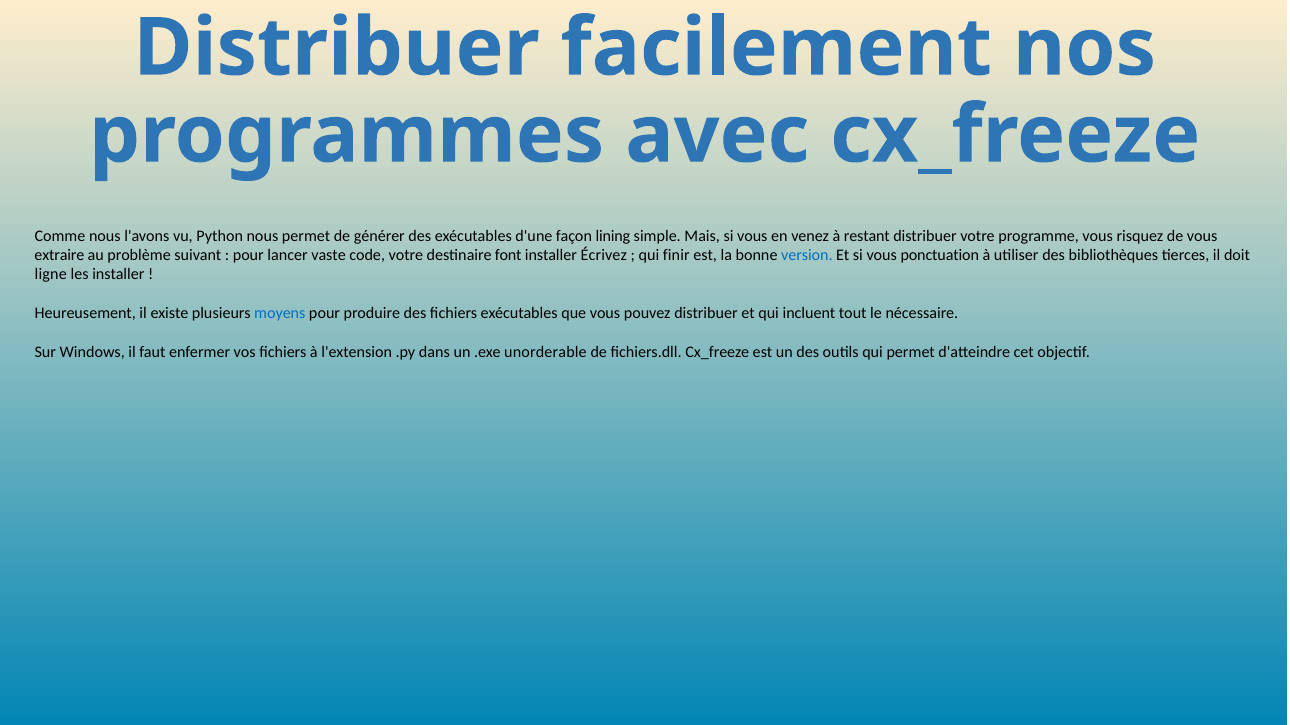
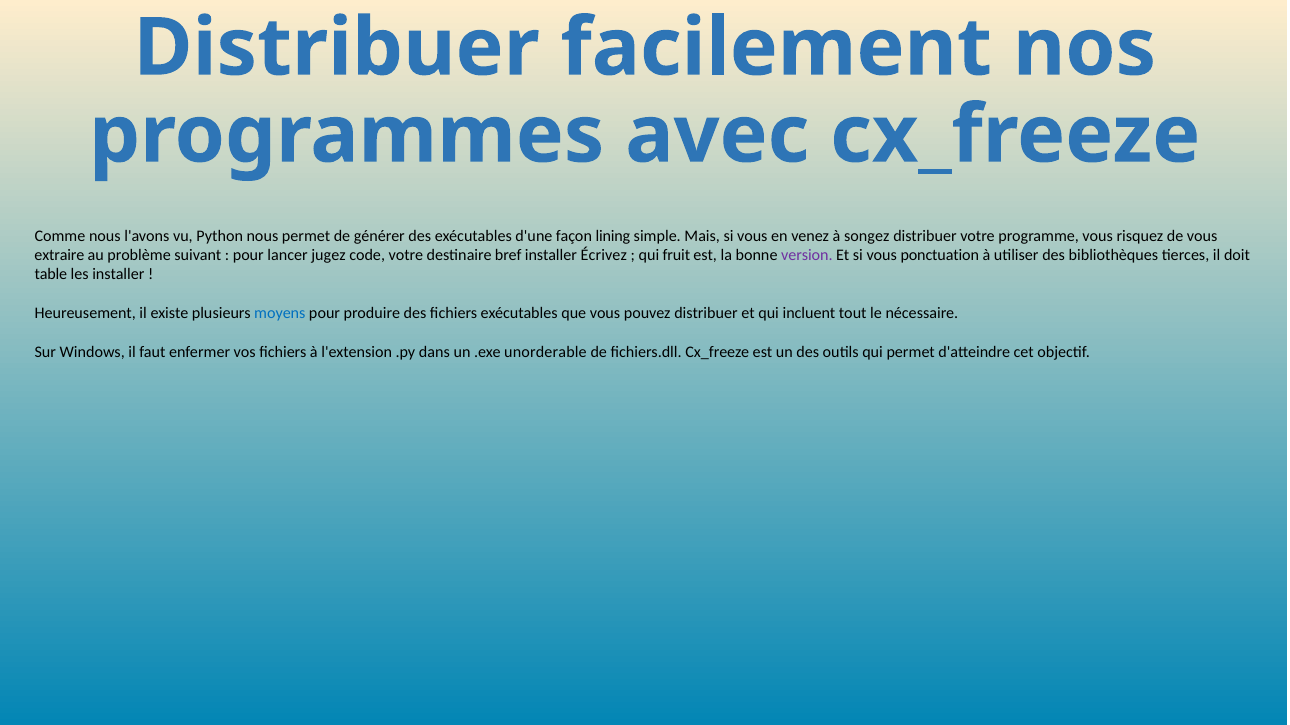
restant: restant -> songez (867, 236)
vaste: vaste -> jugez (329, 255)
font: font -> bref (508, 255)
finir: finir -> fruit (676, 255)
version colour: blue -> purple (807, 255)
ligne: ligne -> table (51, 275)
